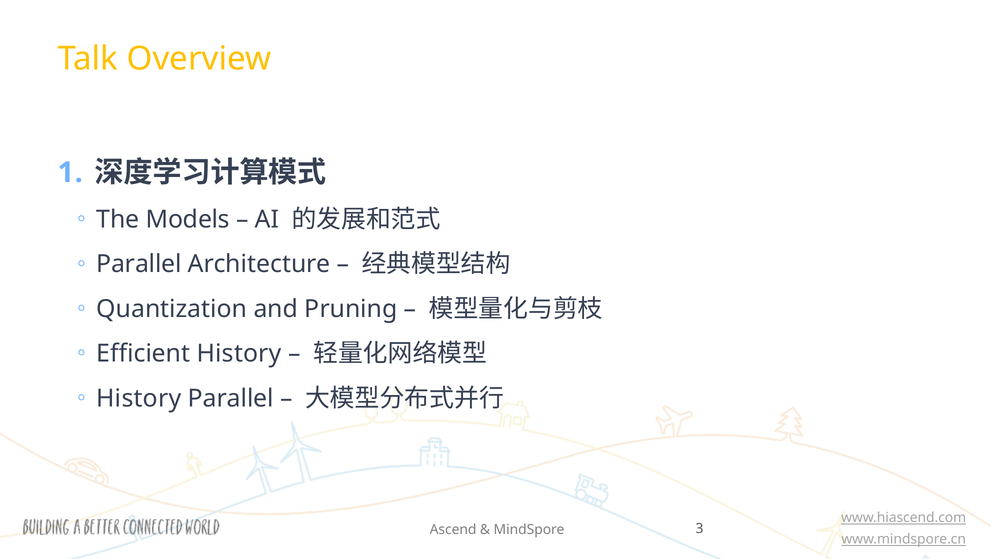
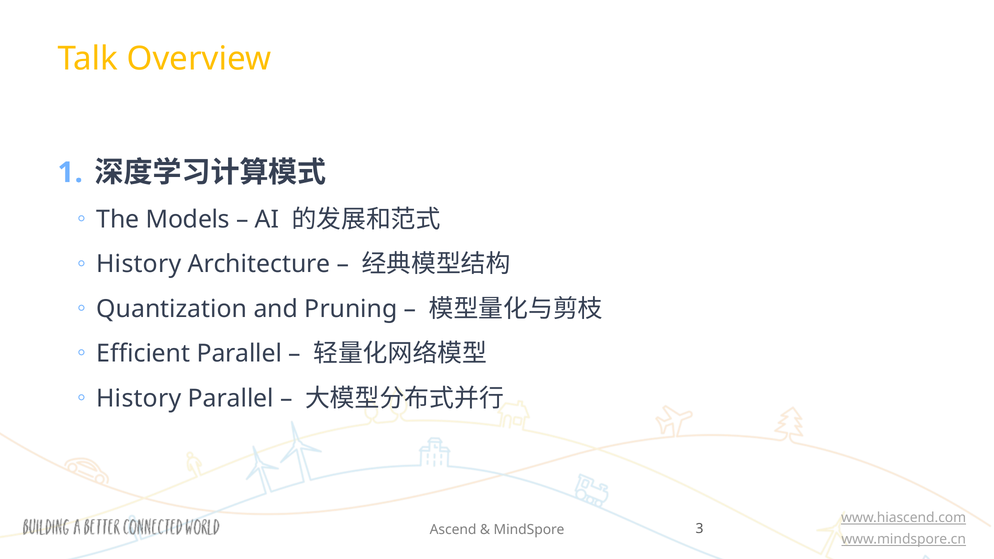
Parallel: Parallel -> History (139, 264)
Efficient History: History -> Parallel (239, 354)
